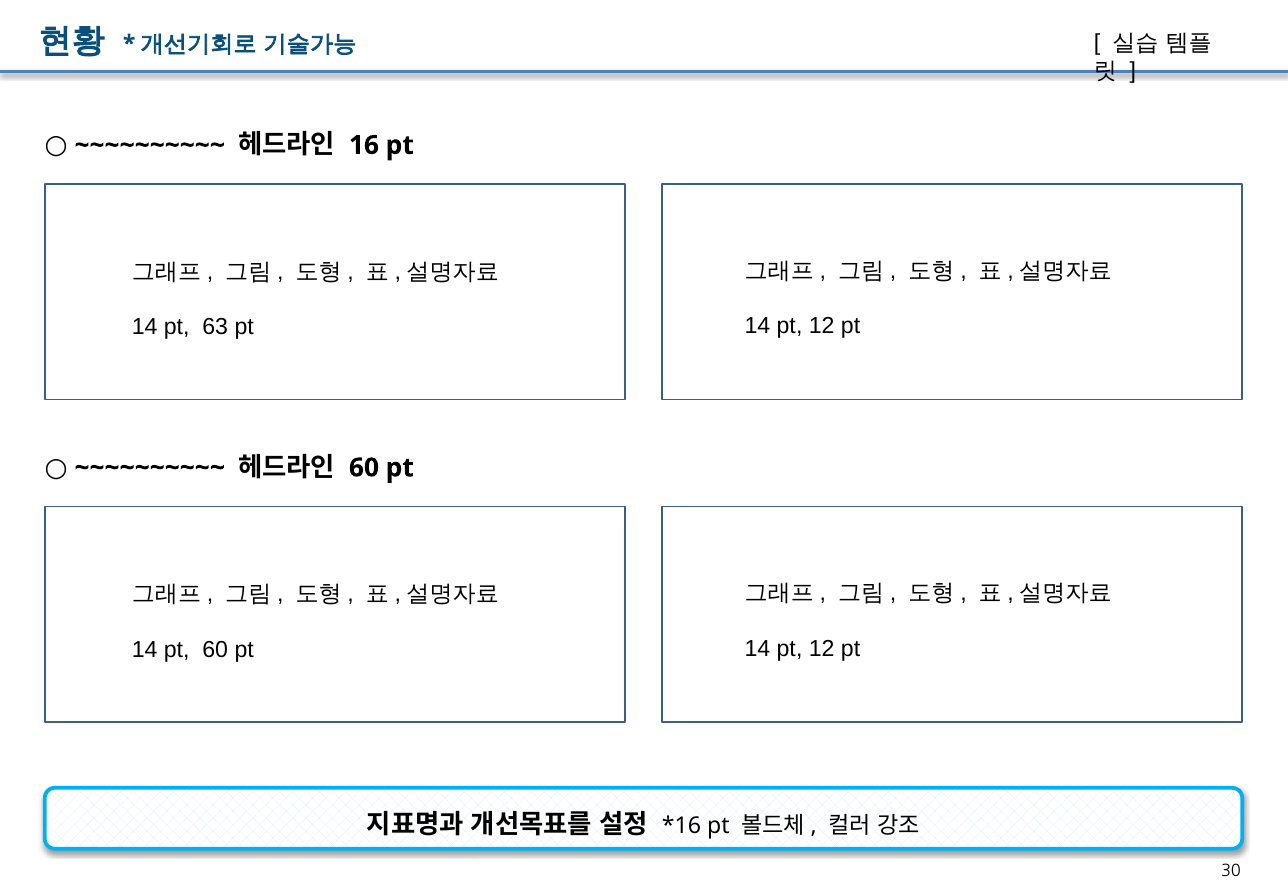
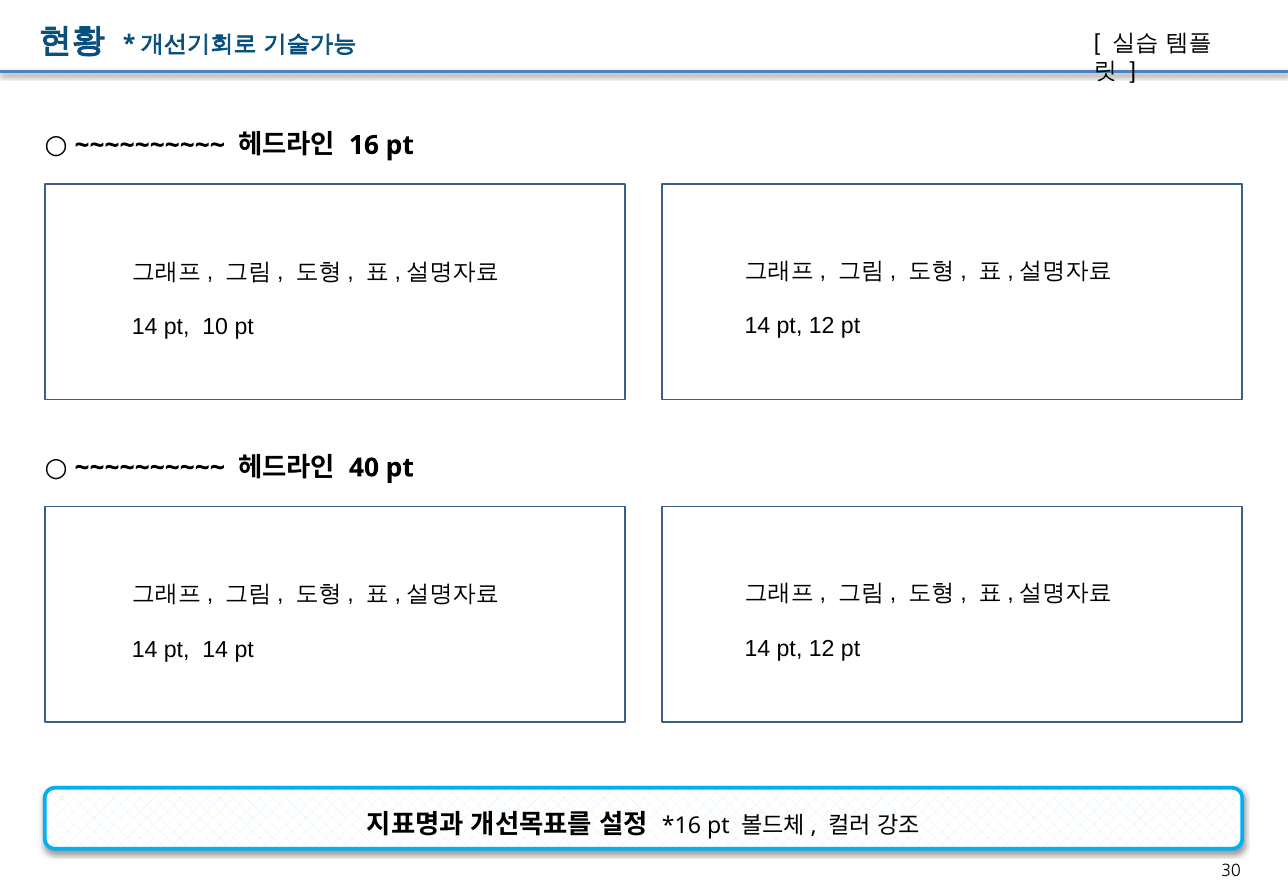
63: 63 -> 10 (215, 327)
60: 60 -> 40 (364, 468)
pt 60: 60 -> 14 (215, 649)
